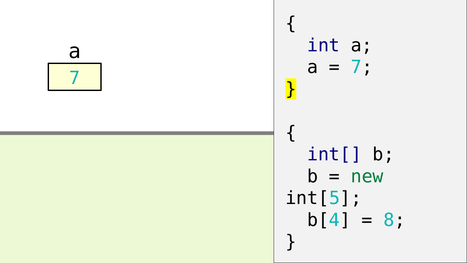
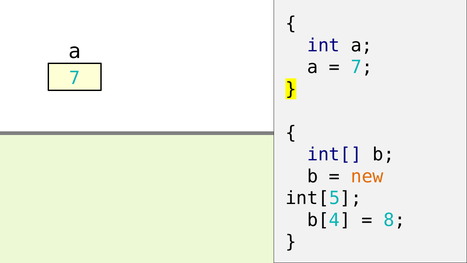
new colour: green -> orange (367, 176)
